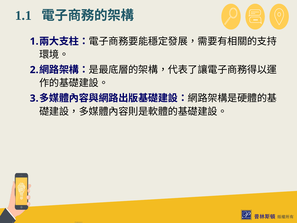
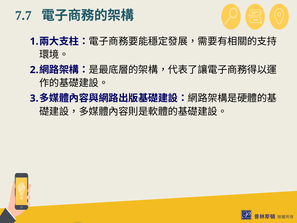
1.1: 1.1 -> 7.7 (23, 15)
